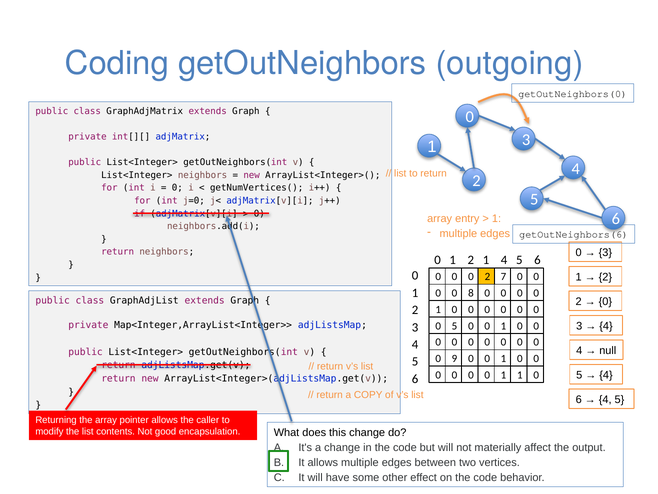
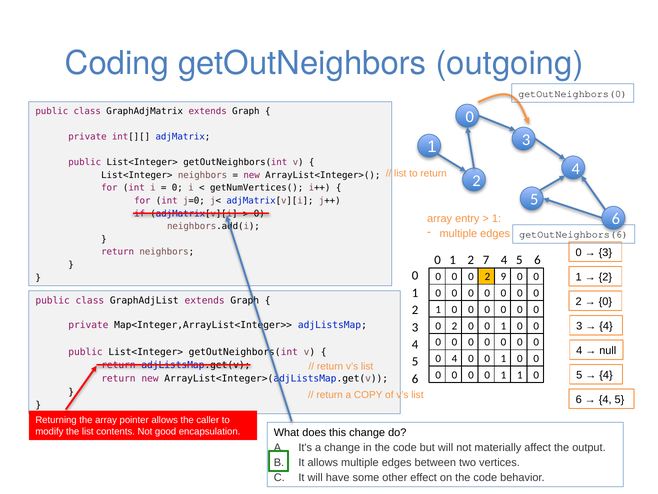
2 1: 1 -> 7 (486, 260)
7: 7 -> 9 (504, 277)
8: 8 -> 0 (471, 293)
0 5: 5 -> 2 (455, 326)
0 9: 9 -> 4 (455, 358)
